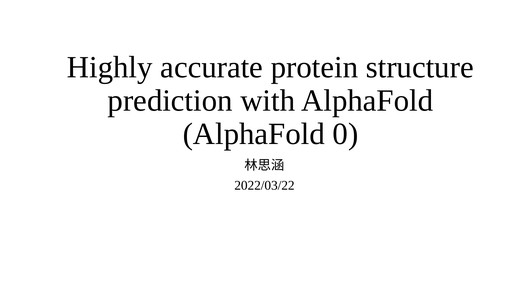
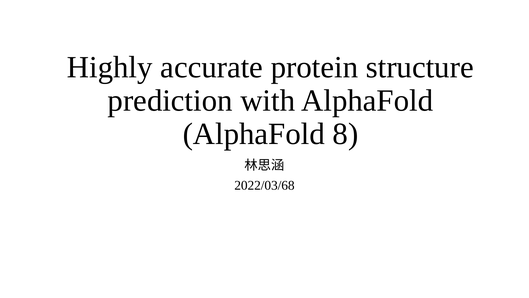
0: 0 -> 8 (345, 134)
2022/03/22: 2022/03/22 -> 2022/03/68 (264, 185)
